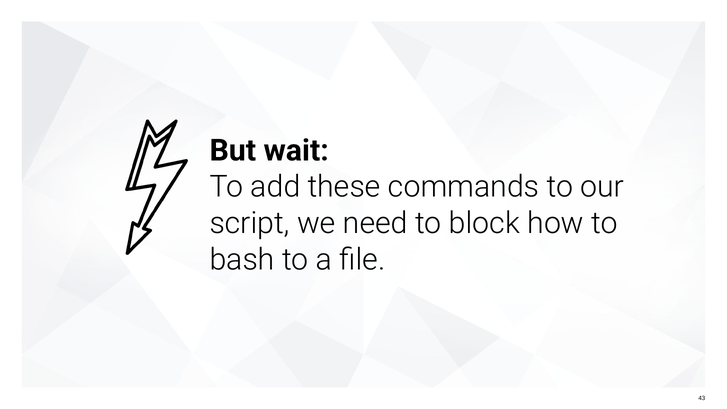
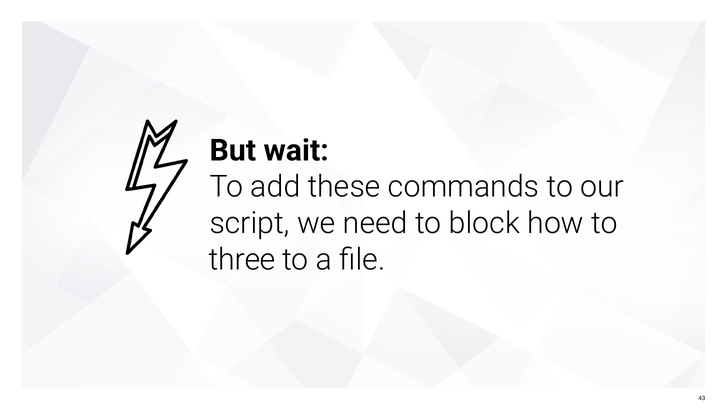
bash: bash -> three (242, 260)
